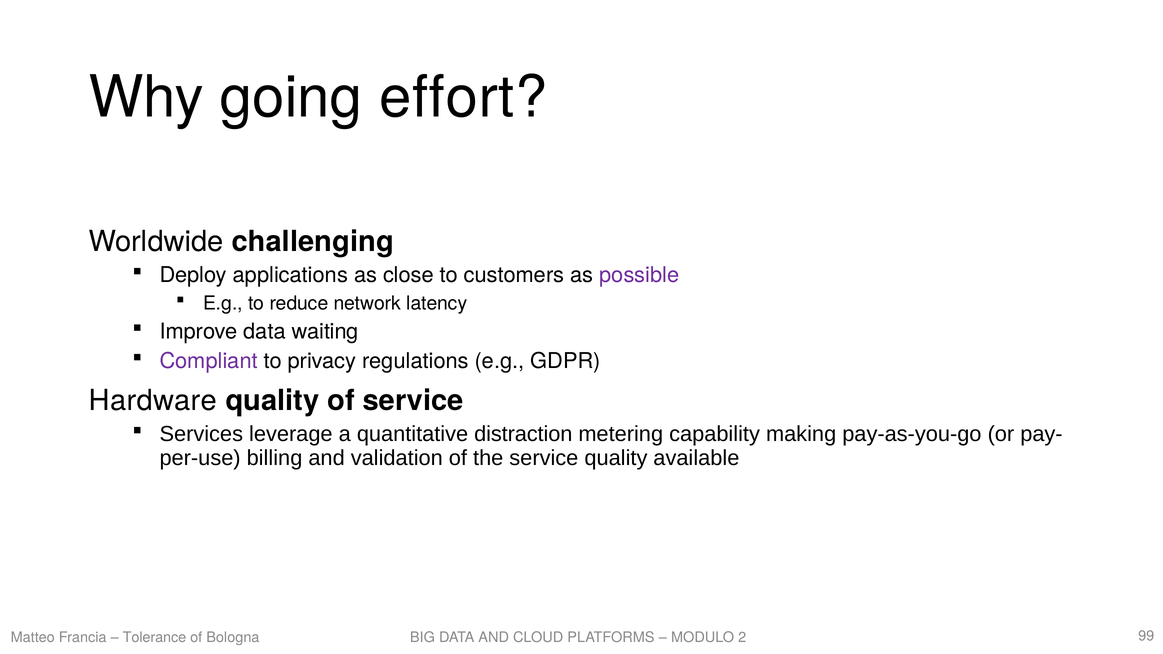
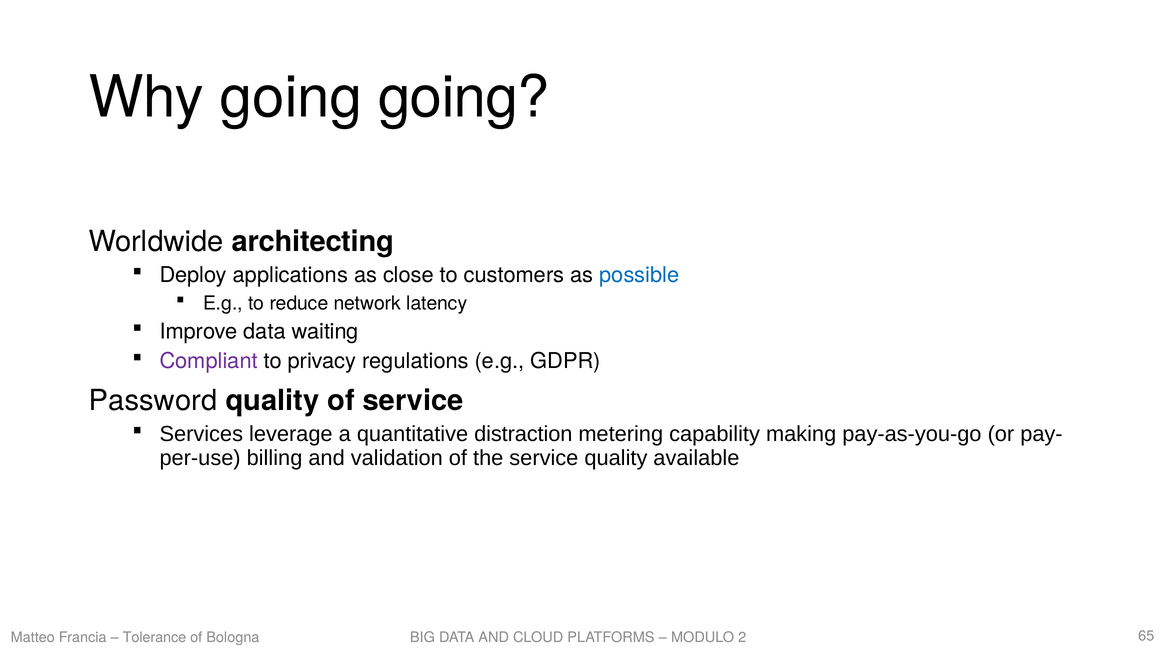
going effort: effort -> going (464, 98)
challenging: challenging -> architecting (313, 242)
possible colour: purple -> blue (639, 275)
Hardware: Hardware -> Password (153, 401)
99: 99 -> 65 (1146, 636)
